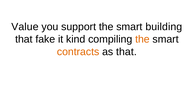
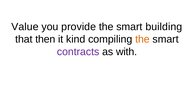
support: support -> provide (79, 27)
fake: fake -> then (45, 39)
contracts colour: orange -> purple (78, 52)
as that: that -> with (127, 52)
